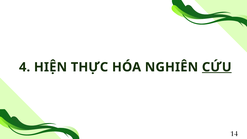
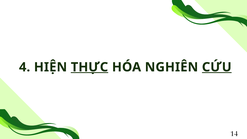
THỰC underline: none -> present (89, 67)
